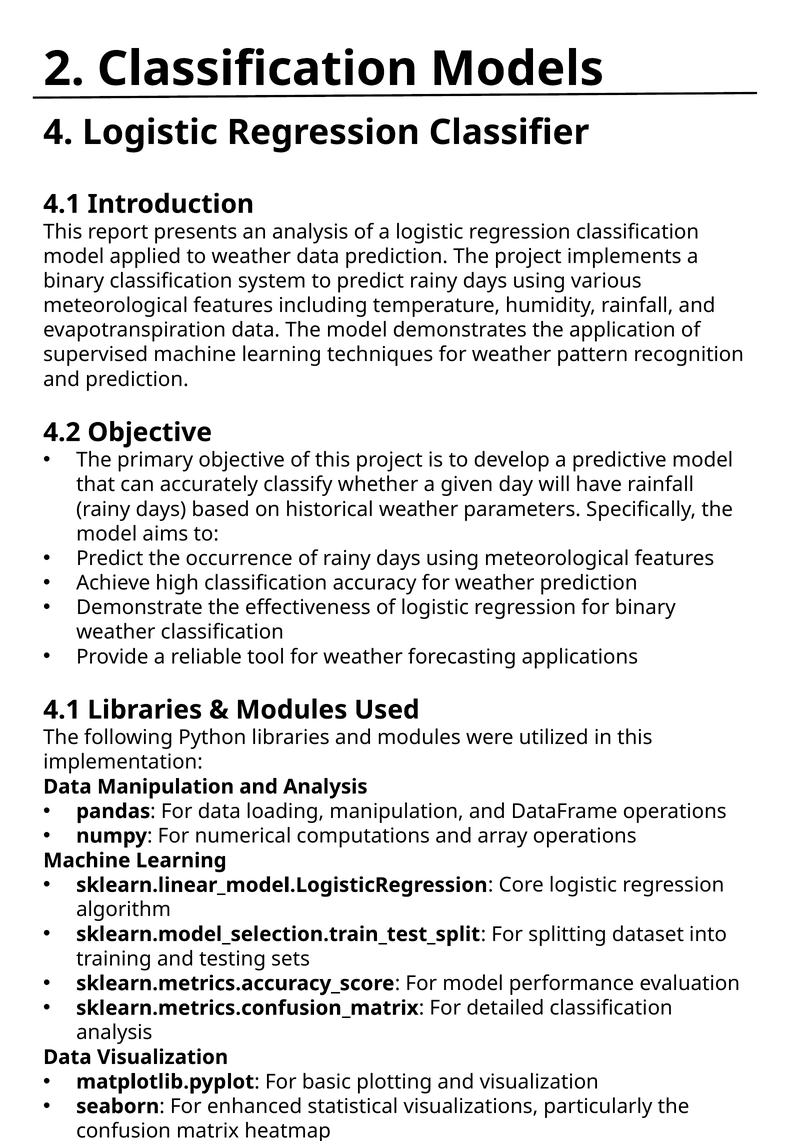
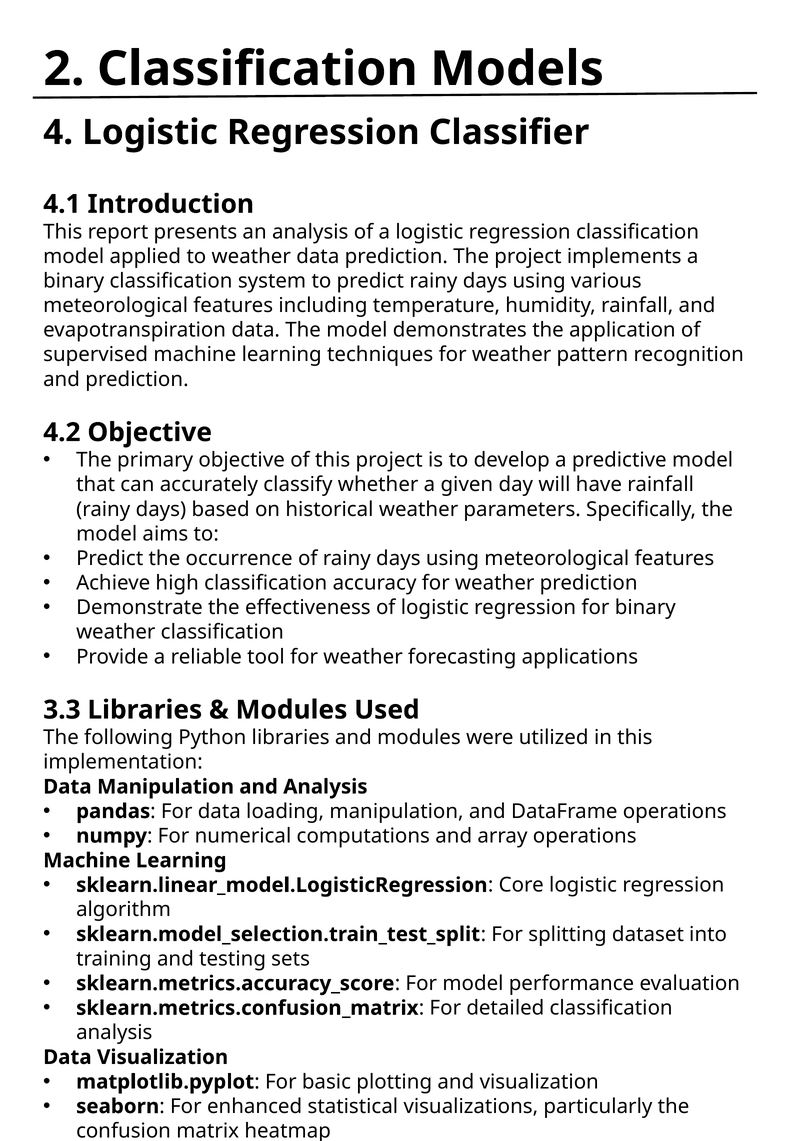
4.1: 4.1 -> 3.3 (62, 710)
